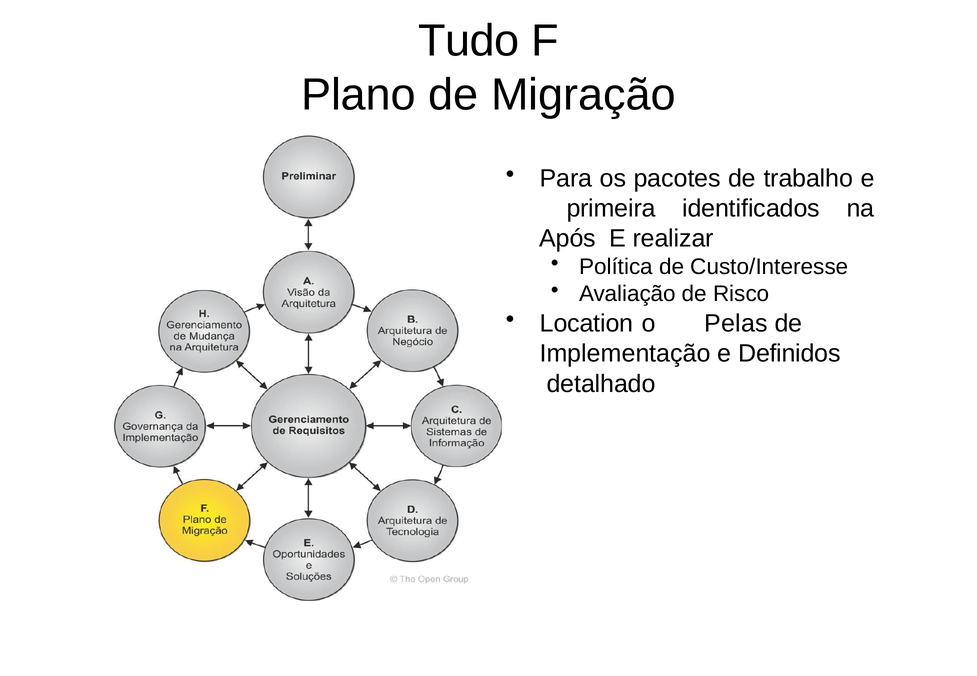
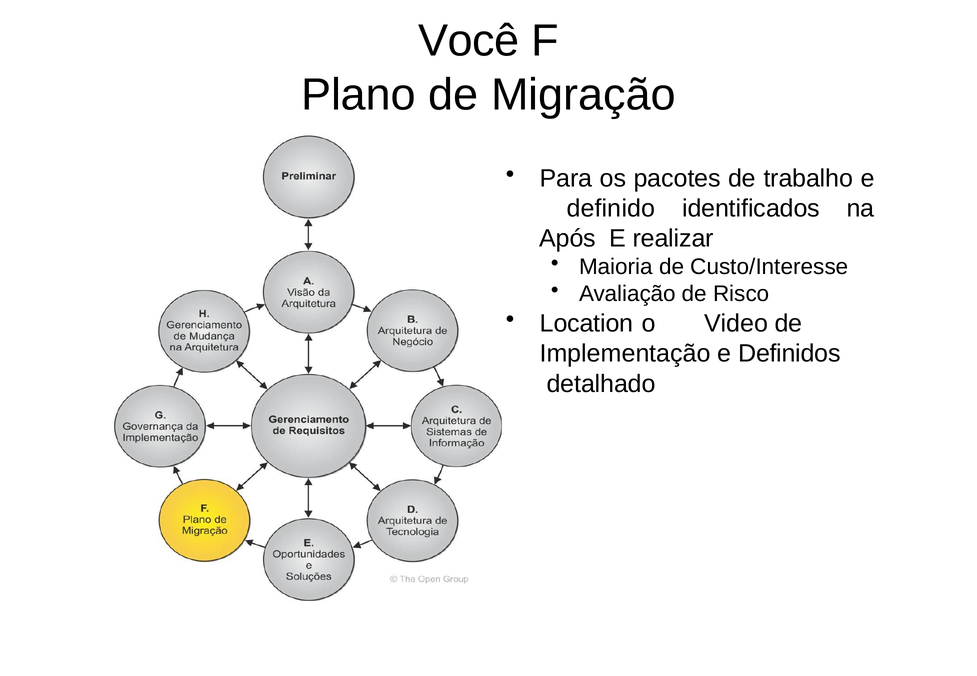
Tudo: Tudo -> Você (469, 41)
primeira: primeira -> definido (611, 209)
Política: Política -> Maioria (616, 267)
Pelas: Pelas -> Video (736, 324)
